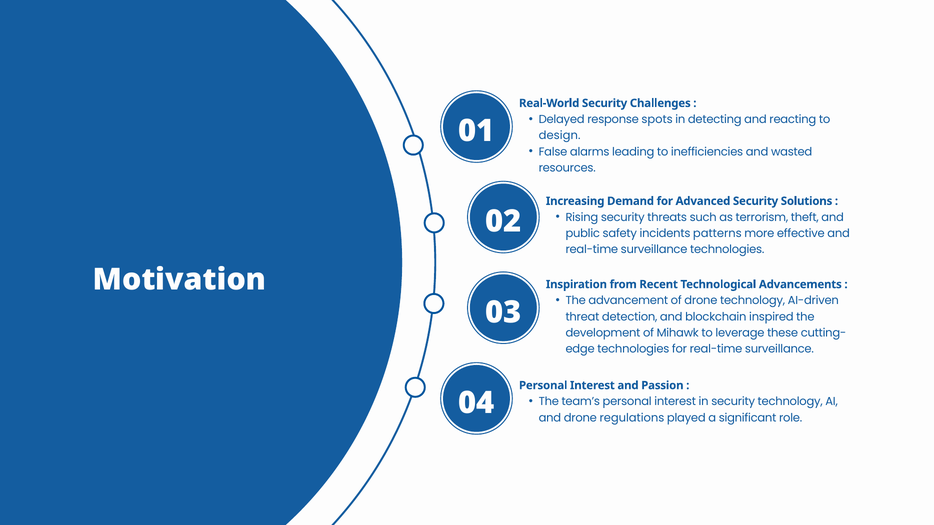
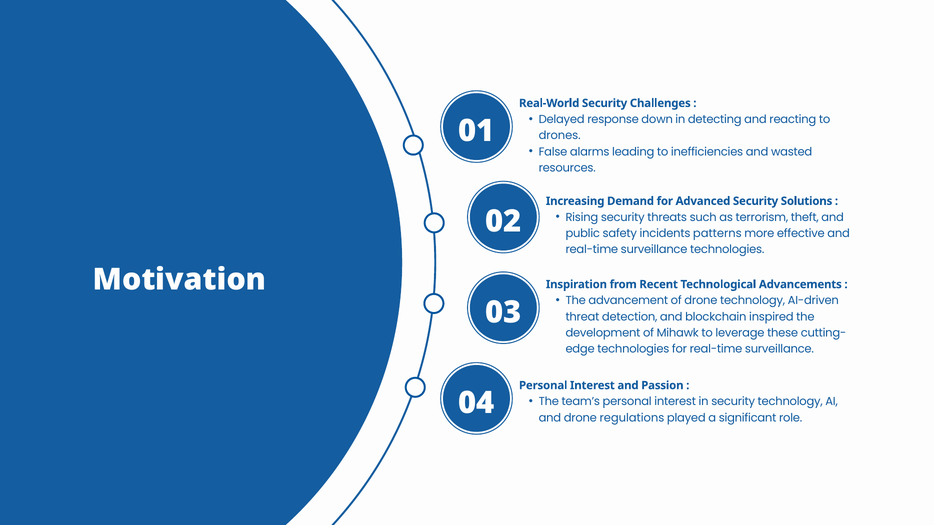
spots: spots -> down (657, 119)
design: design -> drones (560, 136)
